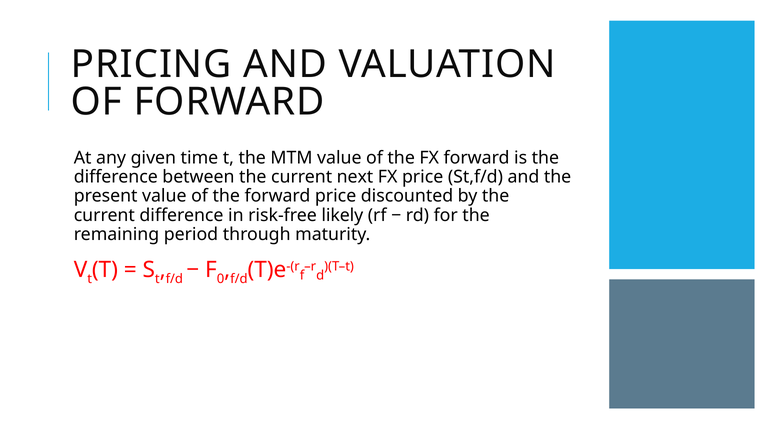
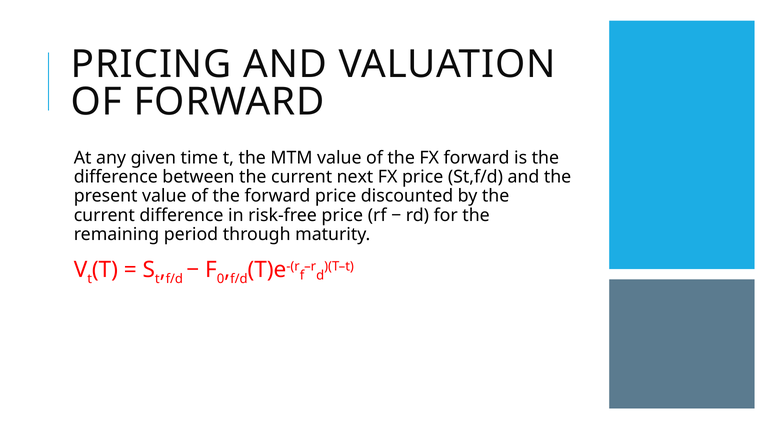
risk-free likely: likely -> price (342, 215)
